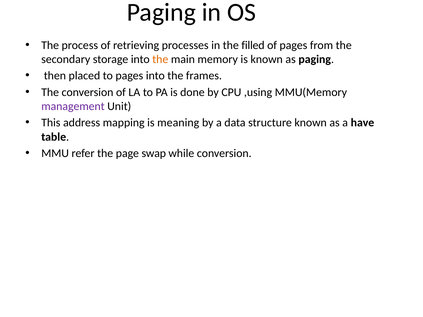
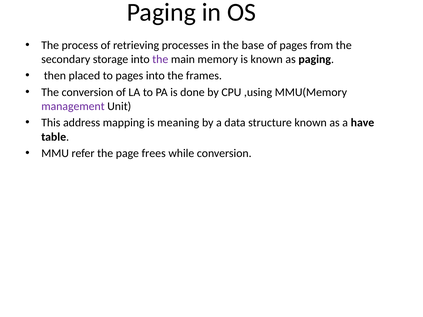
filled: filled -> base (253, 45)
the colour: orange -> purple (160, 59)
swap: swap -> frees (154, 153)
